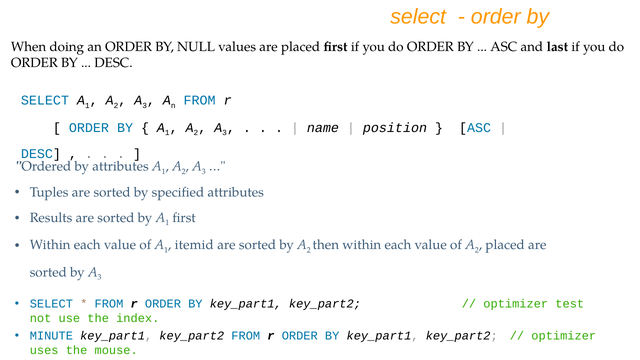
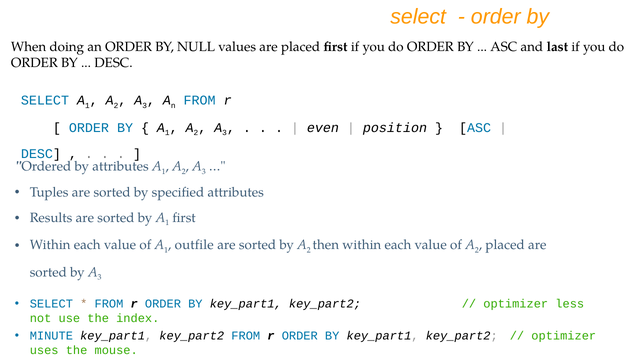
name: name -> even (323, 128)
itemid: itemid -> outfile (194, 245)
test: test -> less (570, 304)
